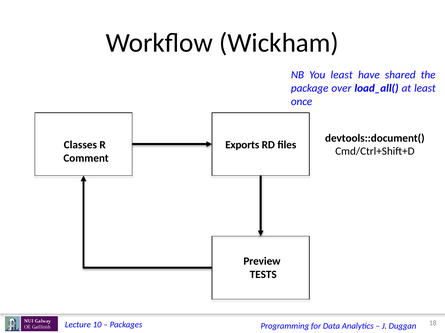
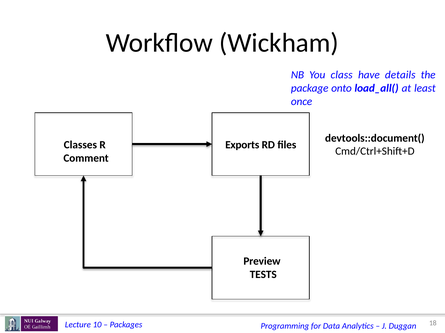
You least: least -> class (342, 75)
shared: shared -> details (400, 75)
over: over -> onto (342, 89)
